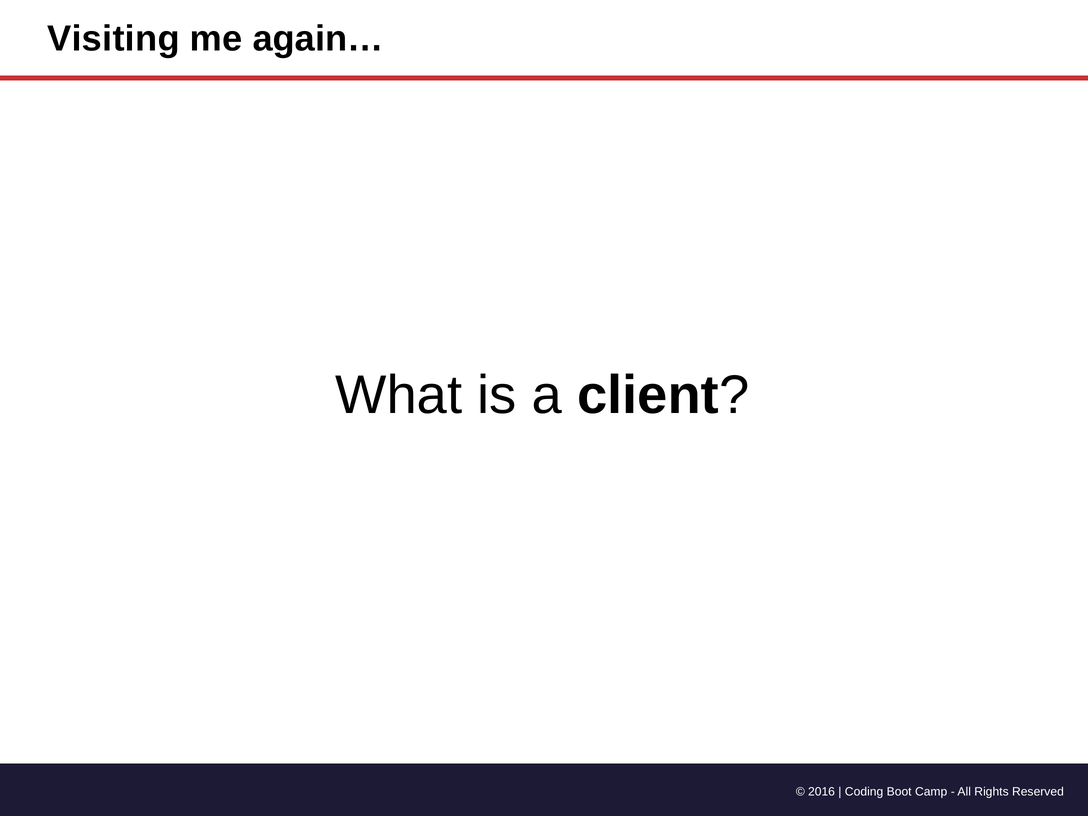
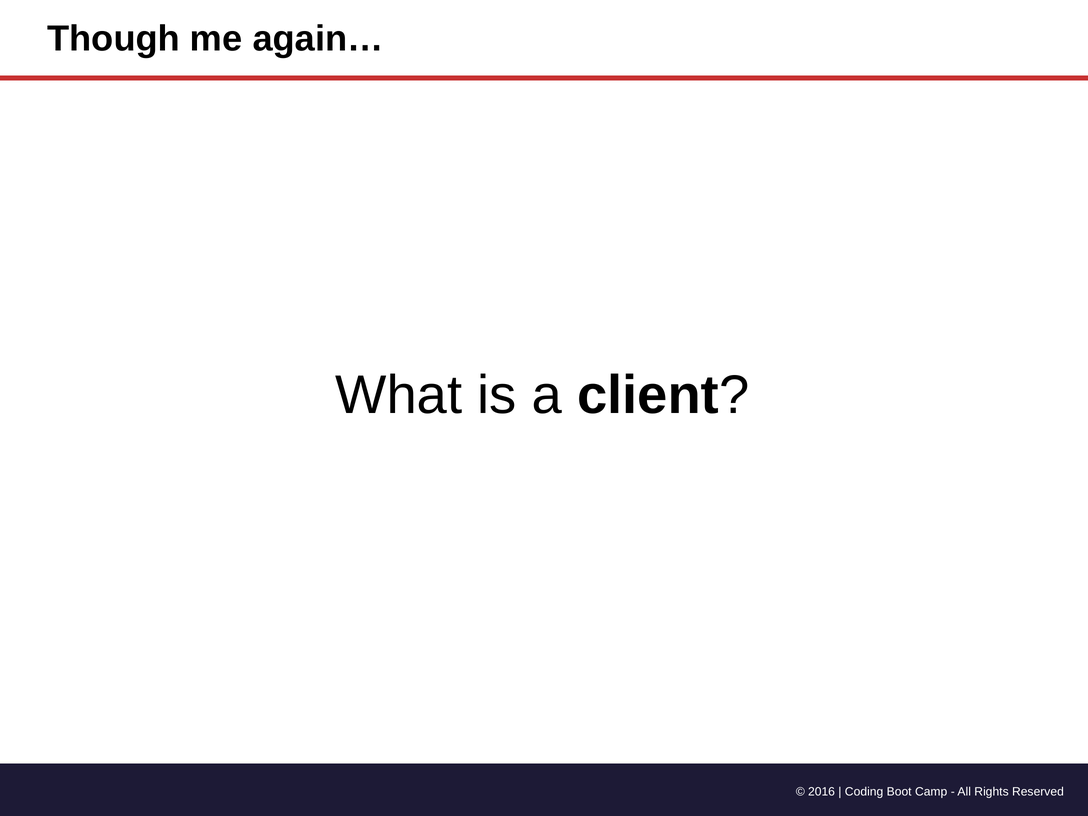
Visiting: Visiting -> Though (114, 39)
